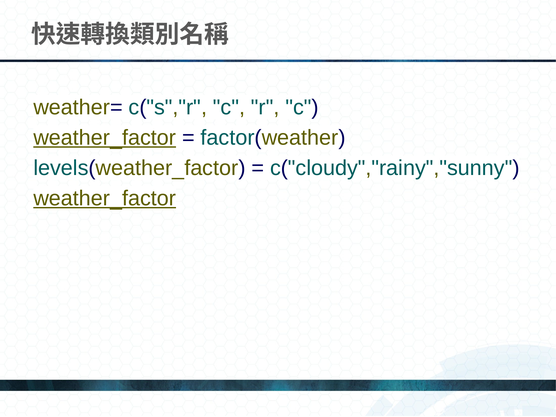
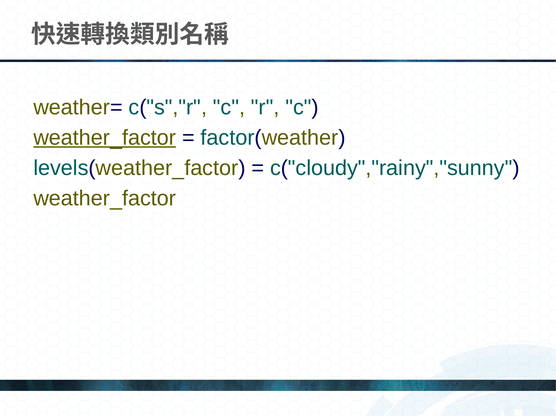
weather_factor underline: present -> none (105, 198)
